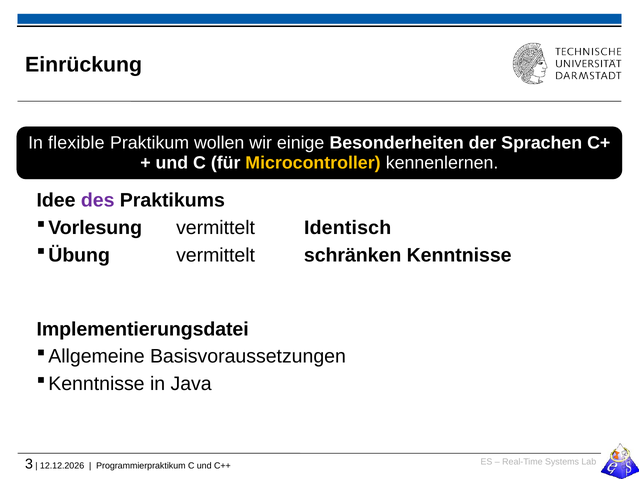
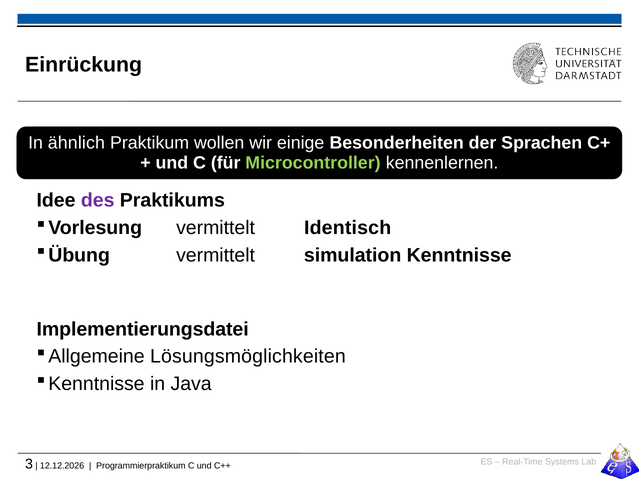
flexible: flexible -> ähnlich (76, 143)
Microcontroller colour: yellow -> light green (313, 163)
schränken: schränken -> simulation (353, 255)
Basisvoraussetzungen: Basisvoraussetzungen -> Lösungsmöglichkeiten (248, 357)
